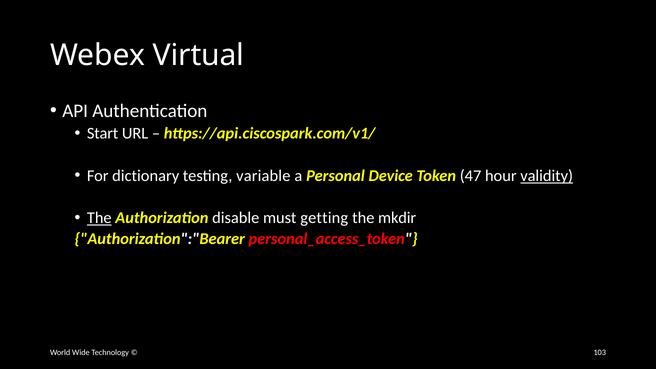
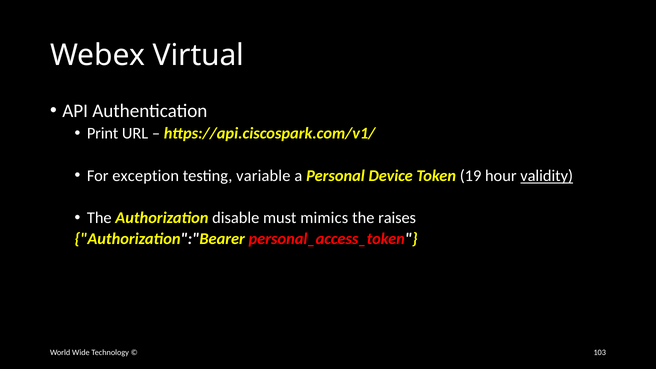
Start: Start -> Print (103, 133)
dictionary: dictionary -> exception (146, 176)
47: 47 -> 19 (471, 176)
The underline: present -> none (99, 218)
getting: getting -> mimics (324, 218)
mkdir: mkdir -> raises (397, 218)
